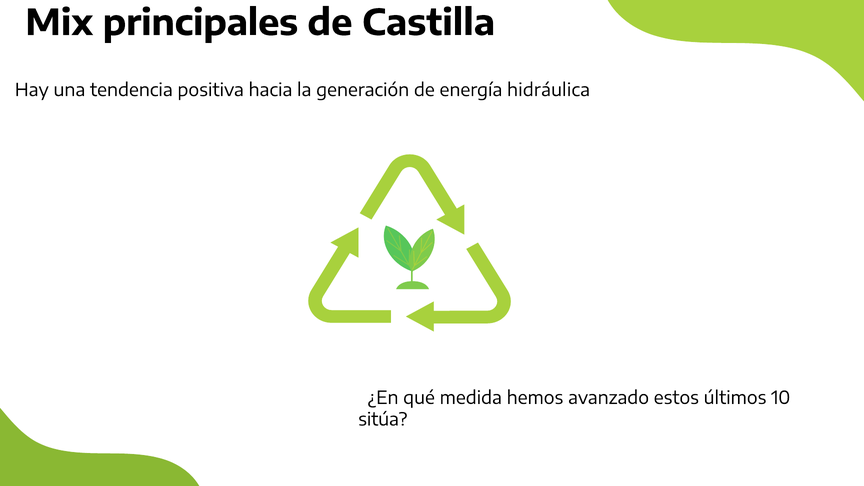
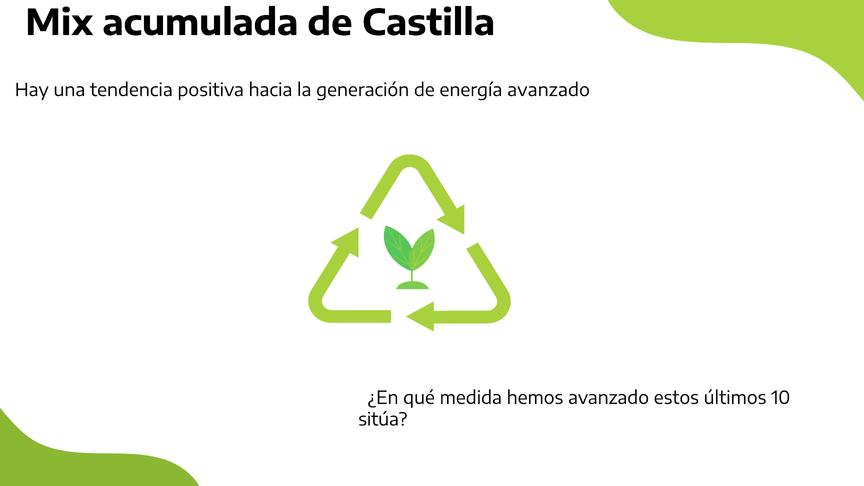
principales: principales -> acumulada (200, 23)
energía hidráulica: hidráulica -> avanzado (549, 90)
